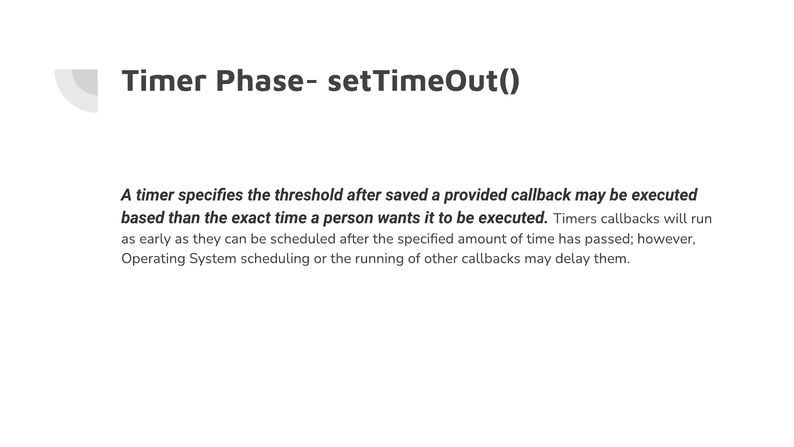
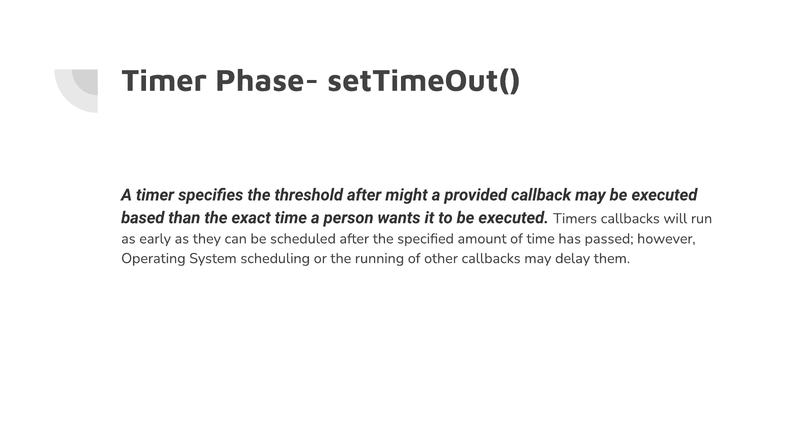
saved: saved -> might (407, 195)
